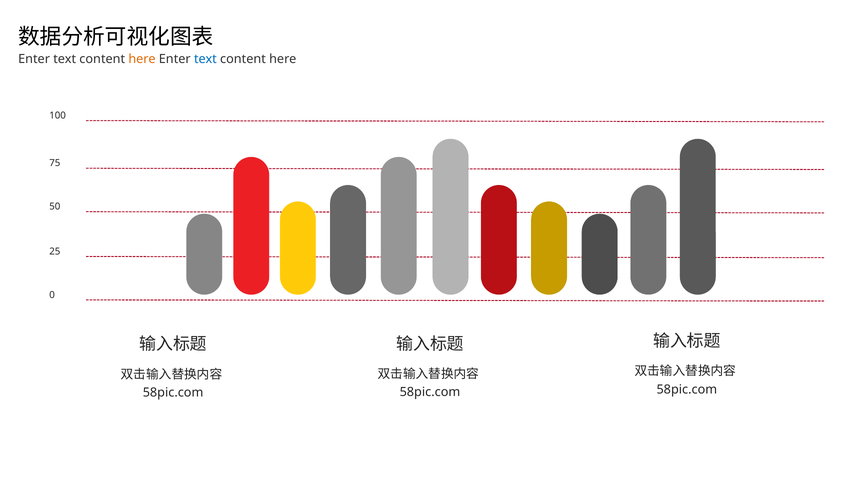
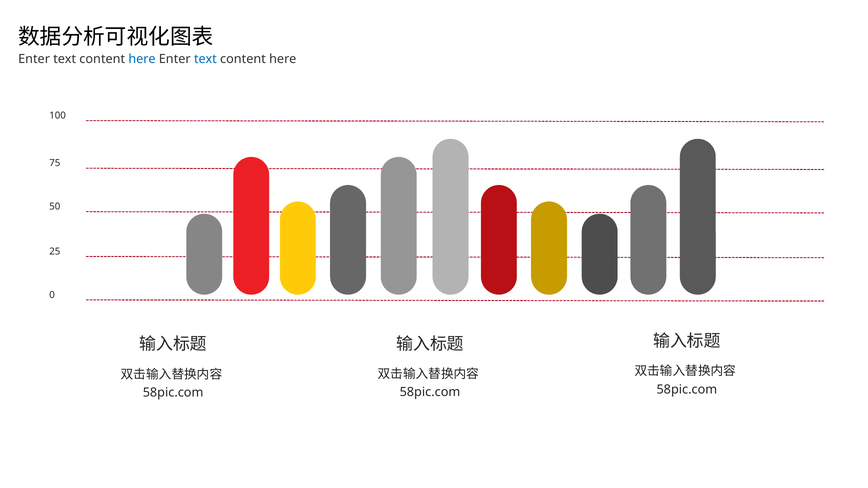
here colour: orange -> blue (142, 59)
